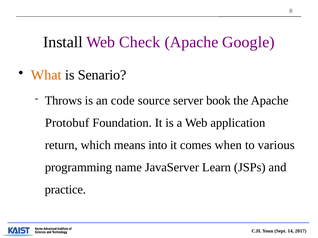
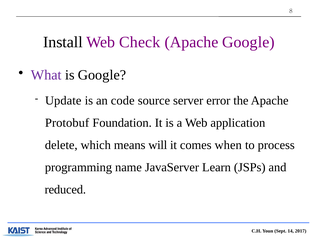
What colour: orange -> purple (46, 75)
is Senario: Senario -> Google (102, 75)
Throws: Throws -> Update (63, 101)
book: book -> error (218, 101)
return: return -> delete (61, 145)
into: into -> will (158, 145)
various: various -> process (276, 145)
practice: practice -> reduced (65, 190)
